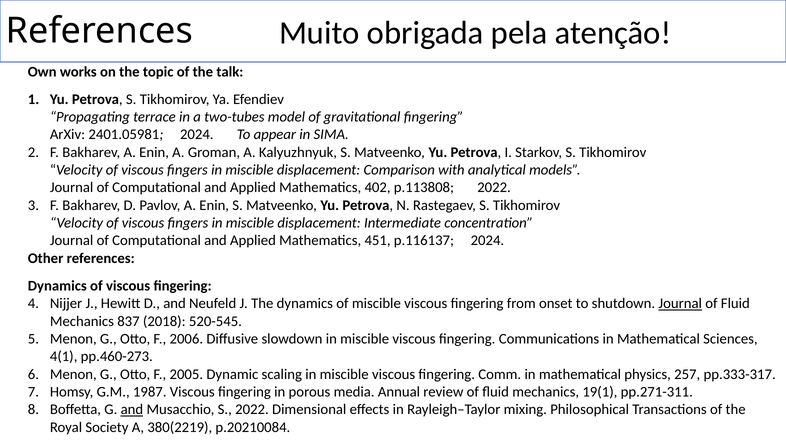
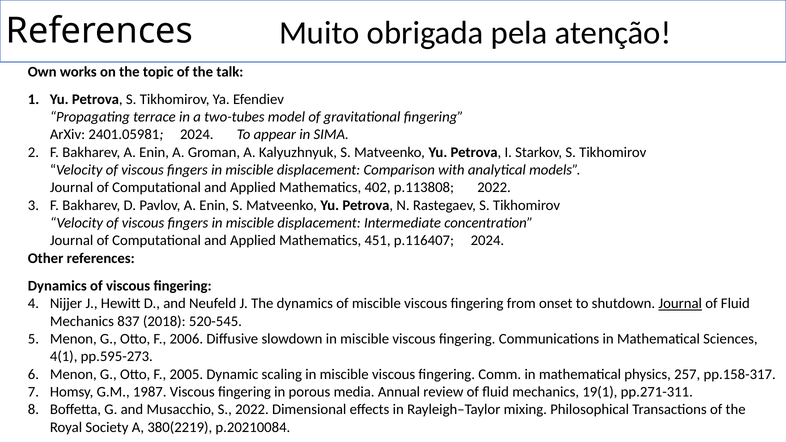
p.116137: p.116137 -> p.116407 (424, 241)
pp.460-273: pp.460-273 -> pp.595-273 (117, 357)
pp.333-317: pp.333-317 -> pp.158-317 (740, 374)
and underline: present -> none (132, 410)
